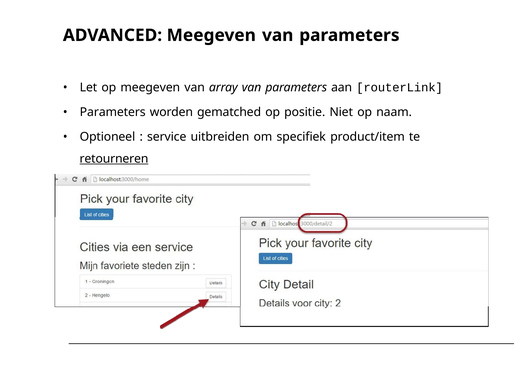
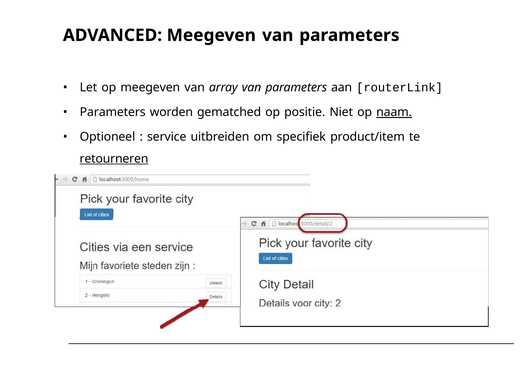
naam underline: none -> present (394, 112)
